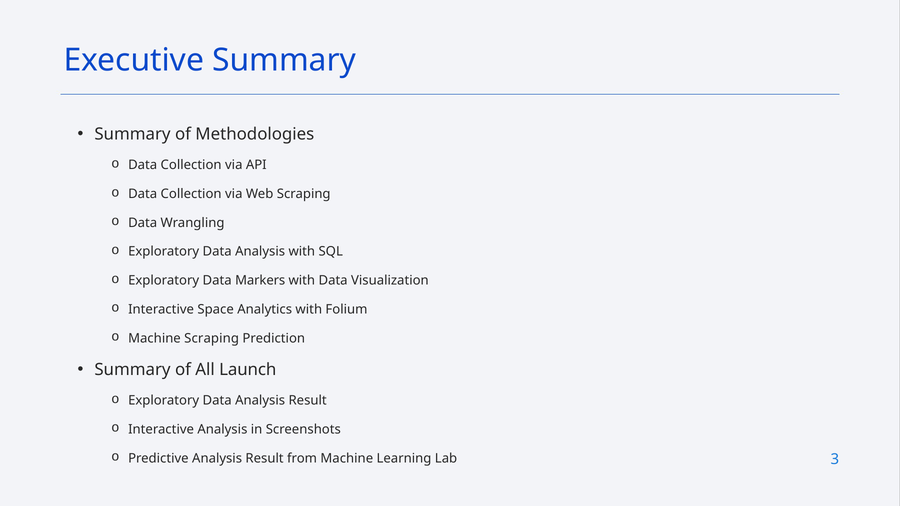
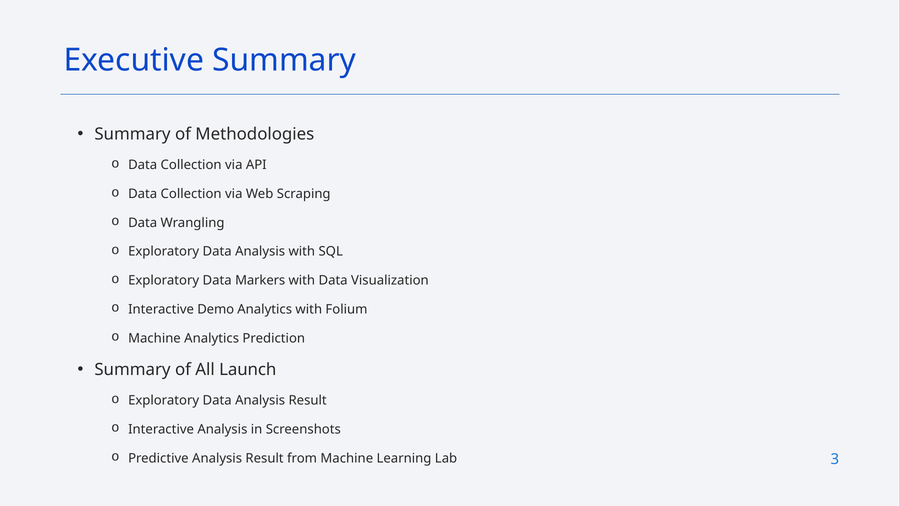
Space: Space -> Demo (216, 310)
Machine Scraping: Scraping -> Analytics (212, 338)
